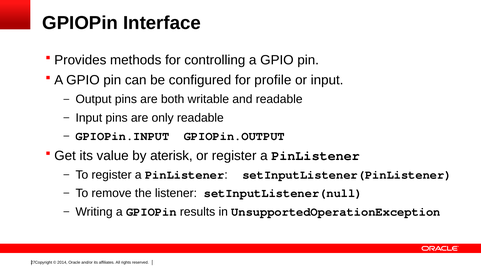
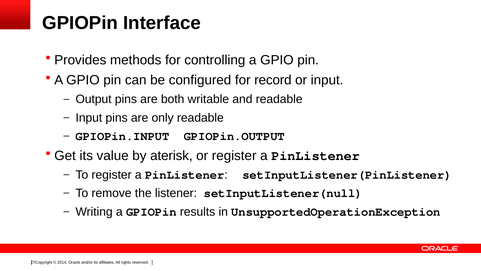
profile: profile -> record (273, 80)
